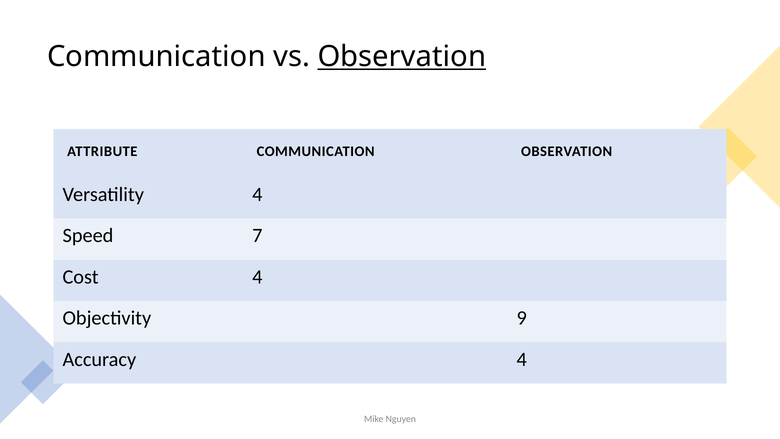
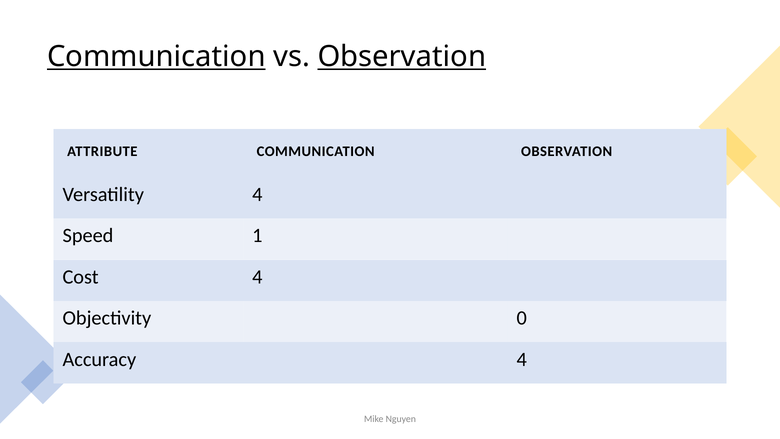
Communication underline: none -> present (156, 57)
7: 7 -> 1 (257, 236)
9: 9 -> 0 (522, 318)
